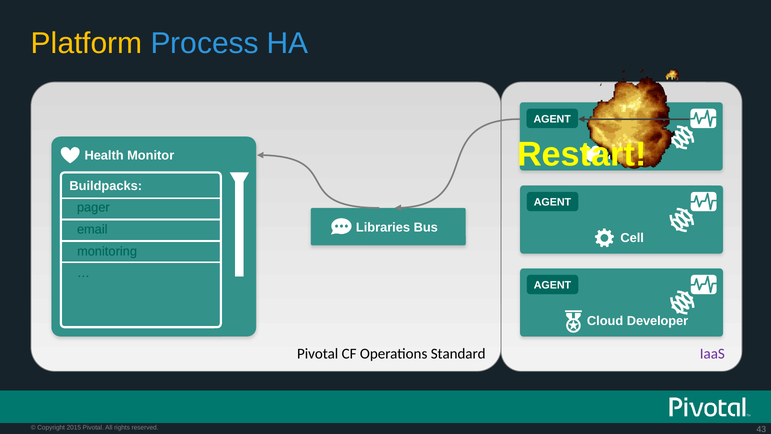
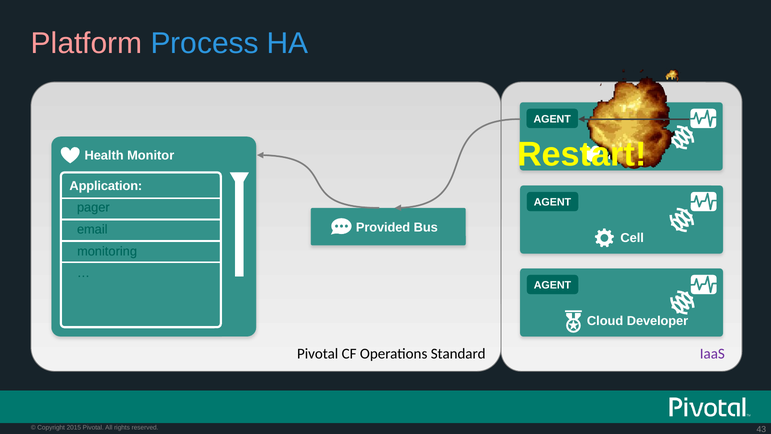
Platform colour: yellow -> pink (87, 43)
Buildpacks: Buildpacks -> Application (106, 186)
Libraries: Libraries -> Provided (383, 227)
